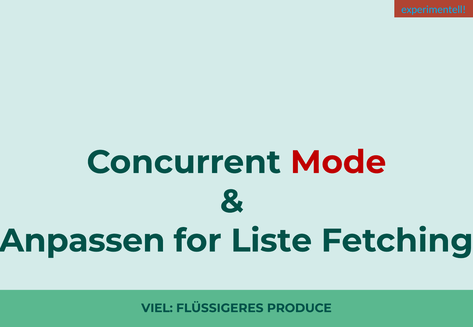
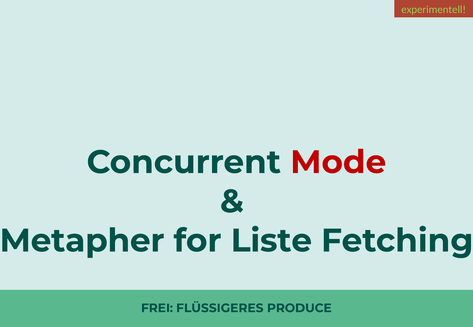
experimentell colour: light blue -> light green (434, 9)
Anpassen: Anpassen -> Metapher (82, 241)
VIEL: VIEL -> FREI (157, 308)
